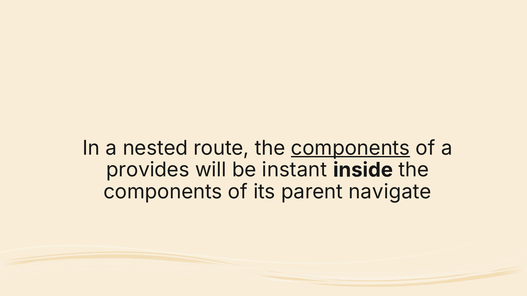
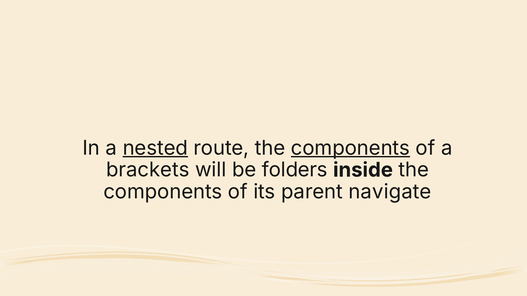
nested underline: none -> present (155, 148)
provides: provides -> brackets (148, 170)
instant: instant -> folders (295, 170)
